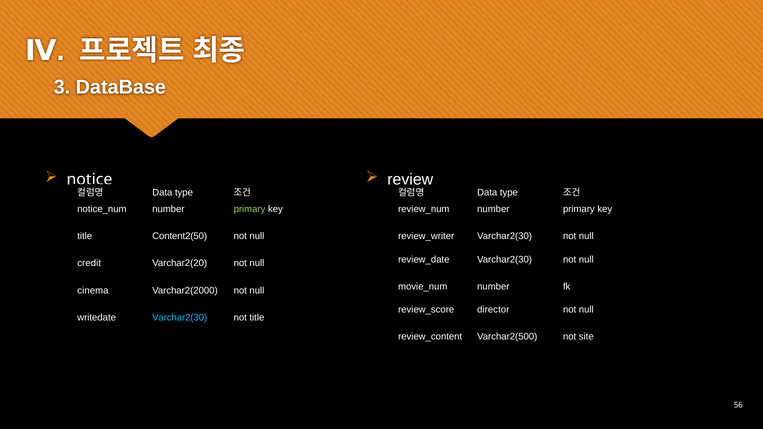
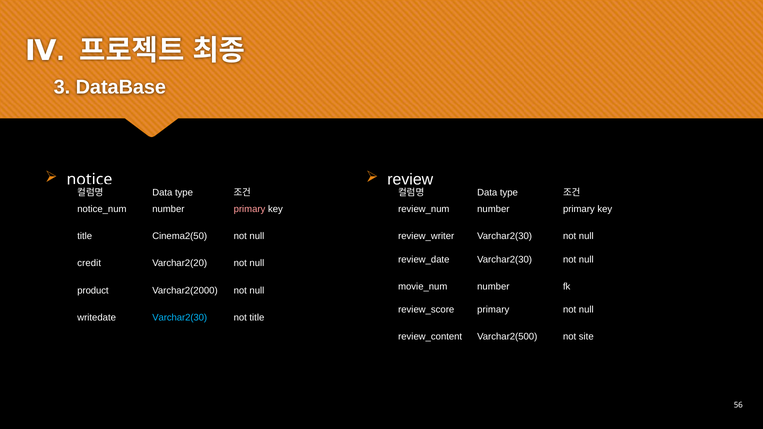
primary colour: light green -> pink (250, 209)
Content2(50: Content2(50 -> Cinema2(50 (180, 236)
cinema: cinema -> product (93, 291)
director: director -> primary (493, 310)
